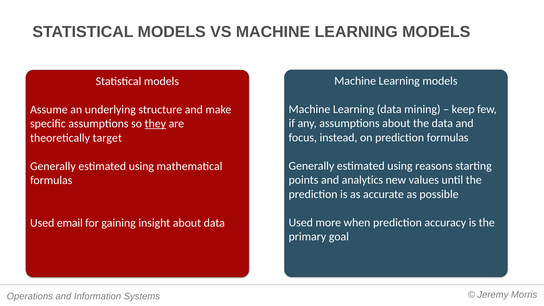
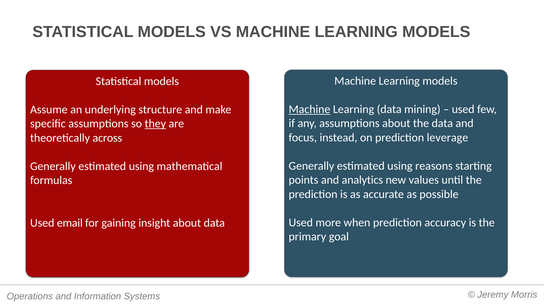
Machine underline: none -> present (309, 109)
keep: keep -> used (463, 109)
prediction formulas: formulas -> leverage (447, 138)
target: target -> across (107, 138)
